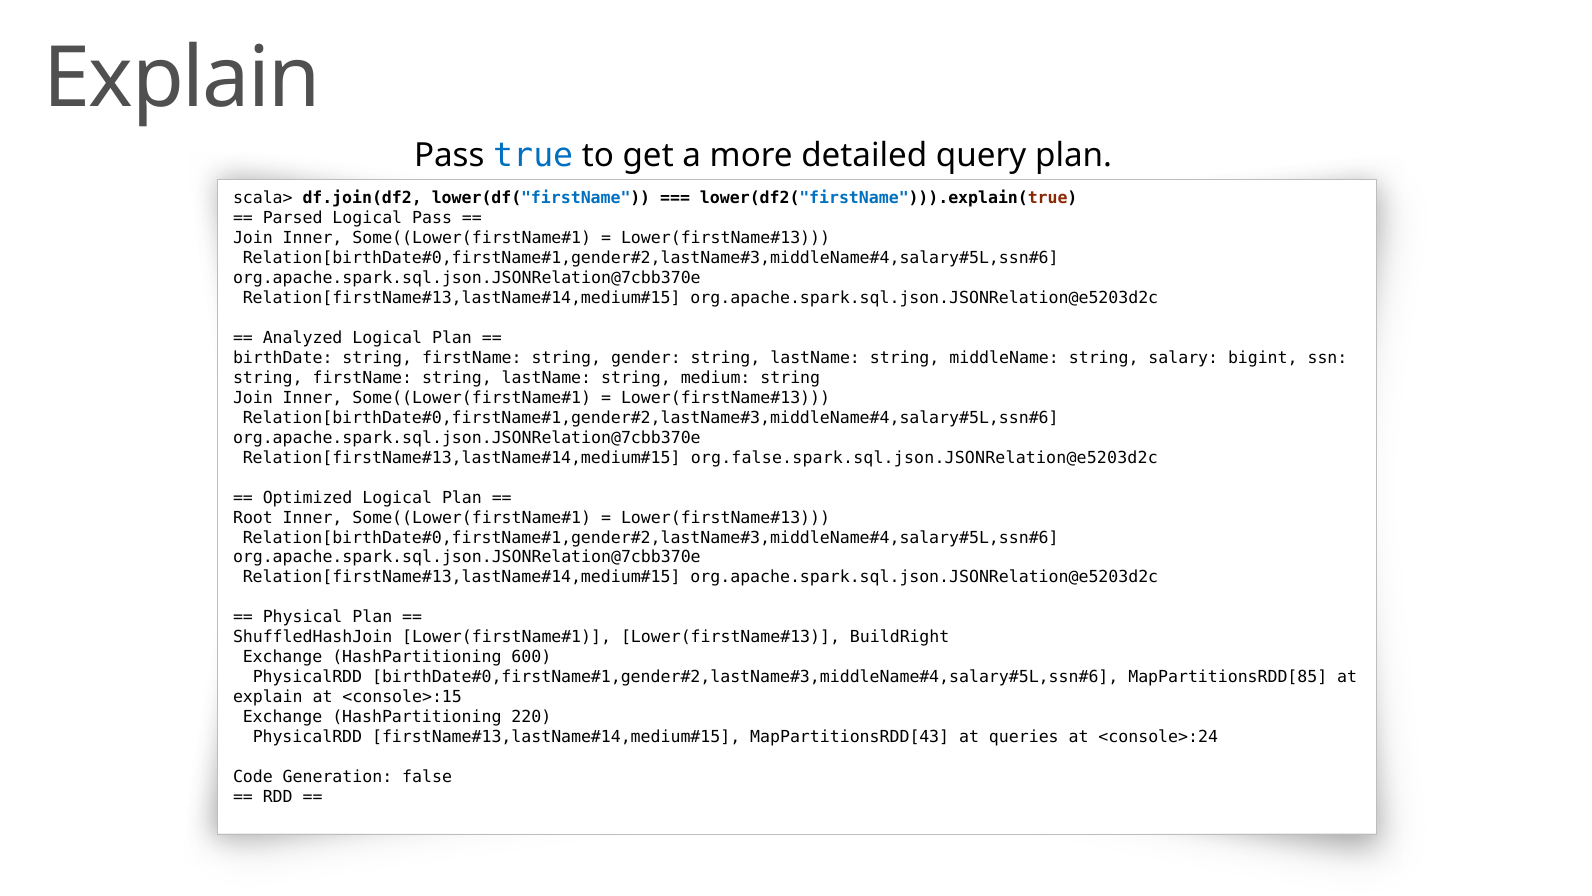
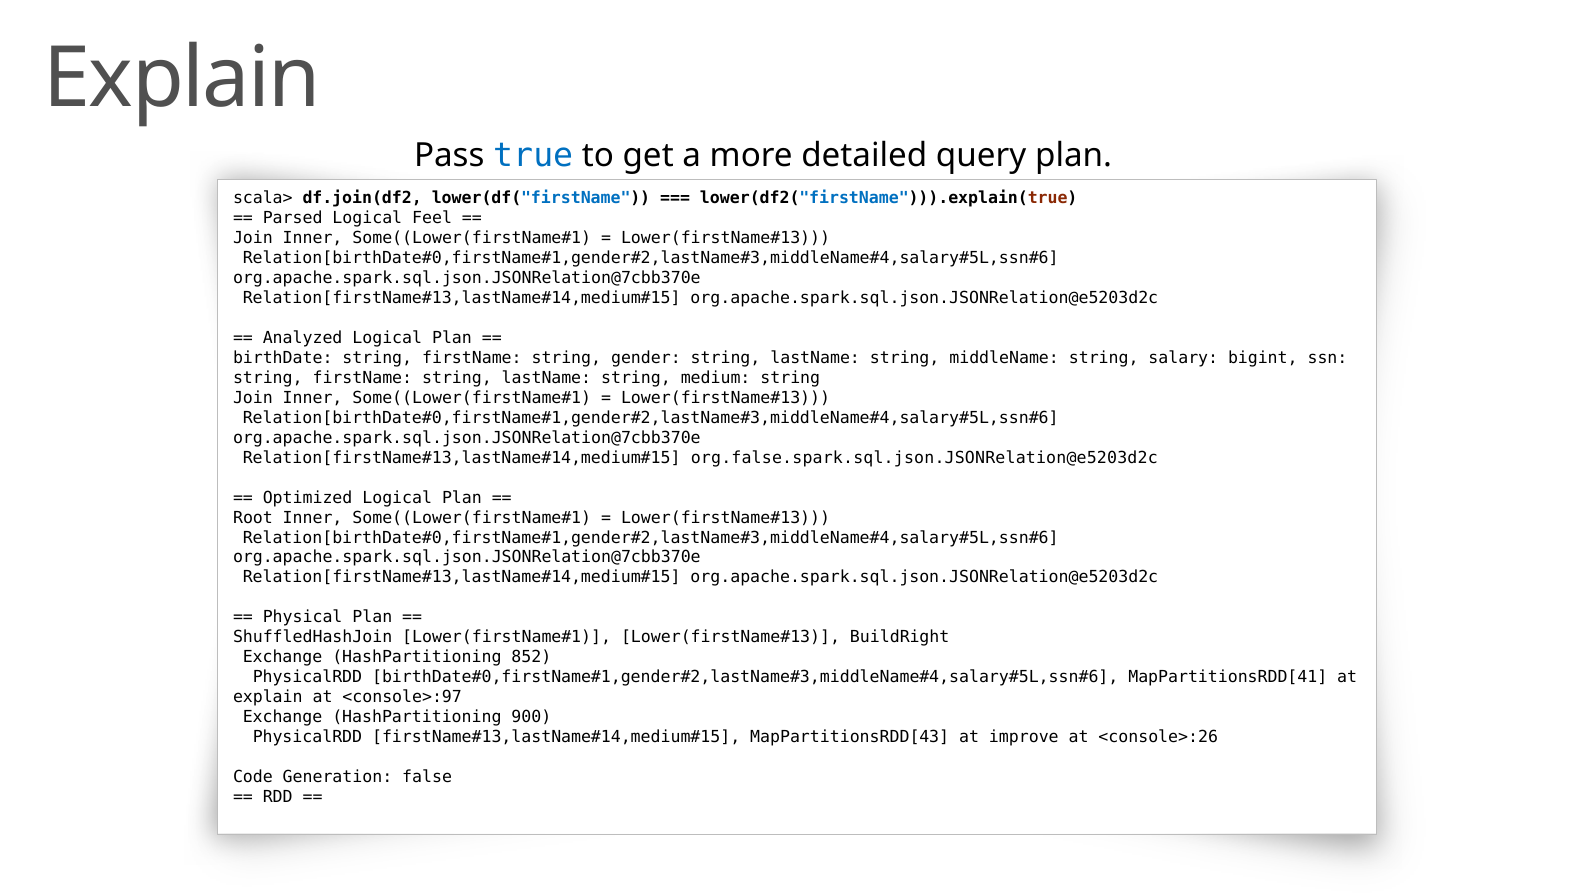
Logical Pass: Pass -> Feel (432, 218)
600: 600 -> 852 (531, 657)
MapPartitionsRDD[85: MapPartitionsRDD[85 -> MapPartitionsRDD[41 (1228, 677)
<console>:15: <console>:15 -> <console>:97 (402, 697)
220: 220 -> 900 (531, 717)
queries: queries -> improve (1024, 737)
<console>:24: <console>:24 -> <console>:26 (1158, 737)
